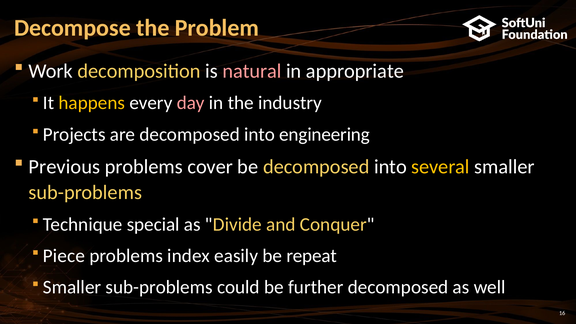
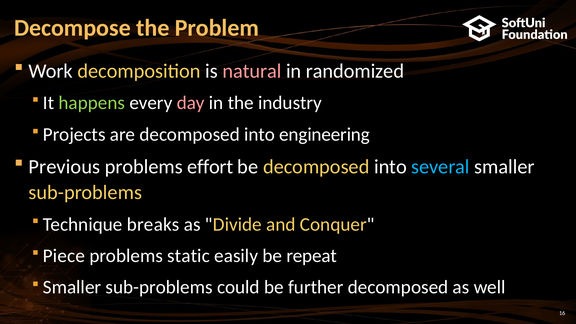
appropriate: appropriate -> randomized (355, 71)
happens colour: yellow -> light green (92, 103)
cover: cover -> effort (210, 167)
several colour: yellow -> light blue (440, 167)
special: special -> breaks (153, 224)
index: index -> static (189, 256)
